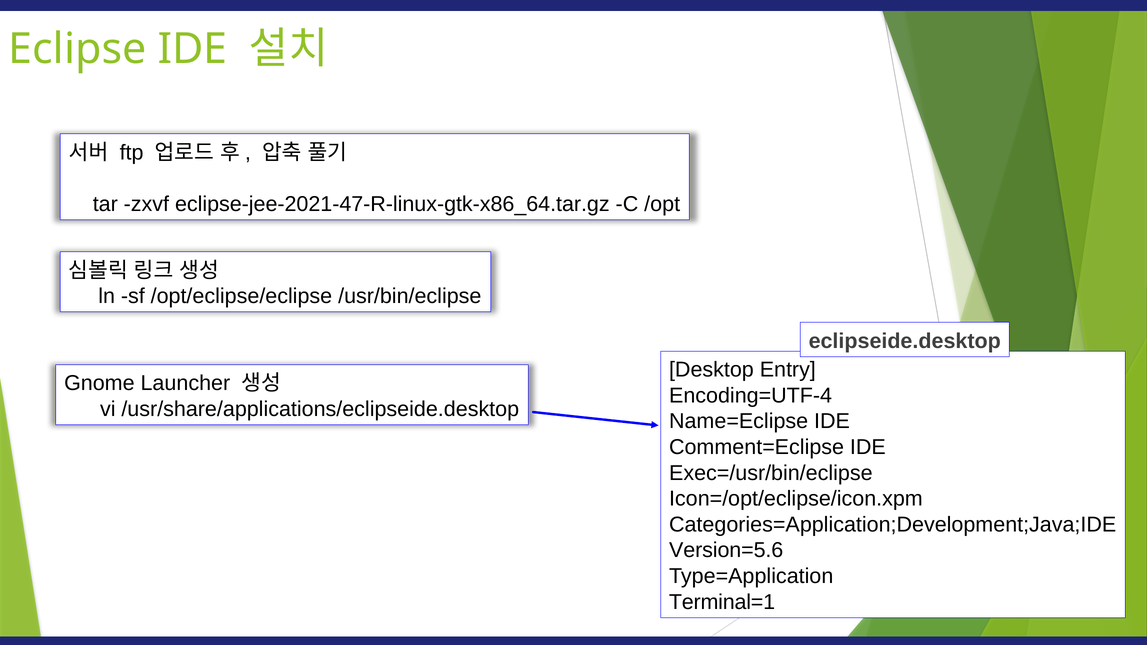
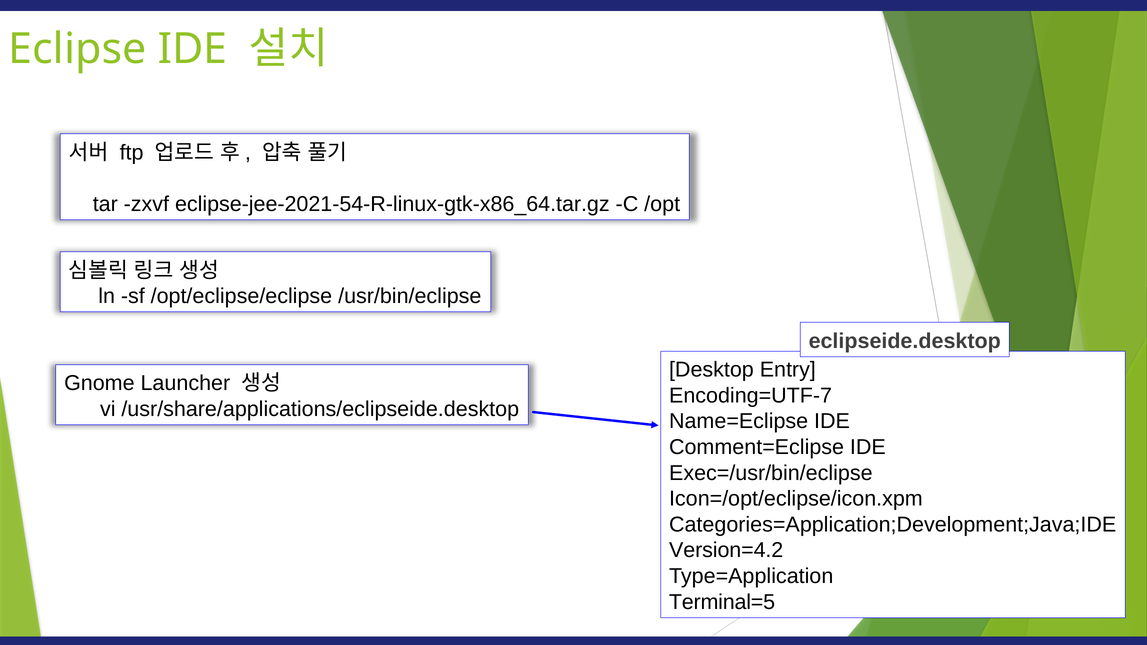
eclipse-jee-2021-47-R-linux-gtk-x86_64.tar.gz: eclipse-jee-2021-47-R-linux-gtk-x86_64.tar.gz -> eclipse-jee-2021-54-R-linux-gtk-x86_64.tar.gz (392, 204)
Encoding=UTF-4: Encoding=UTF-4 -> Encoding=UTF-7 (751, 396)
Version=5.6: Version=5.6 -> Version=4.2 (726, 551)
Terminal=1: Terminal=1 -> Terminal=5 (722, 602)
